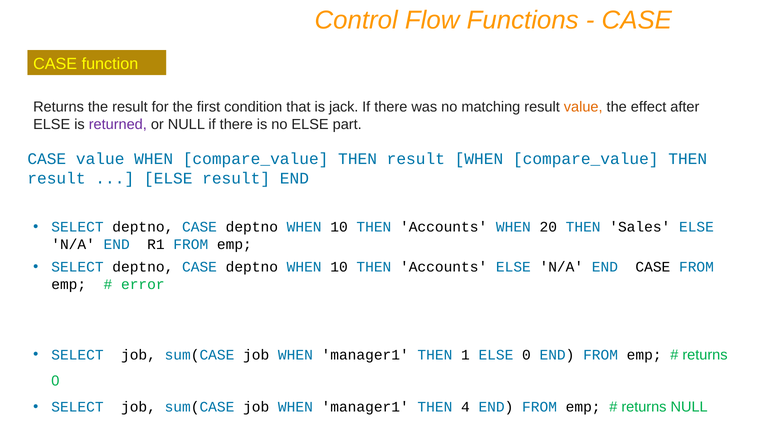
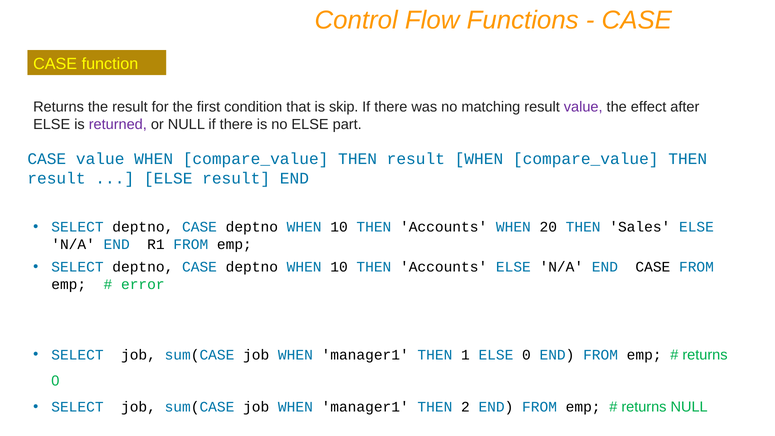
jack: jack -> skip (344, 107)
value colour: orange -> purple (583, 107)
4: 4 -> 2 (465, 407)
